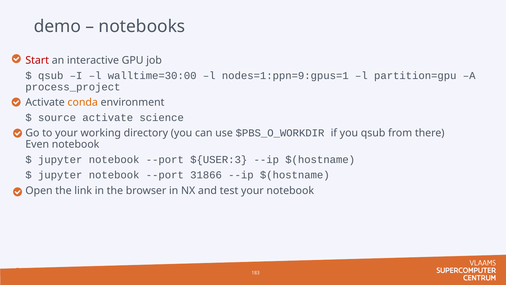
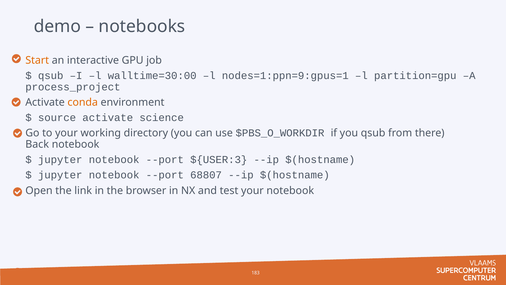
Start colour: red -> orange (37, 60)
Even: Even -> Back (37, 144)
31866: 31866 -> 68807 (206, 175)
